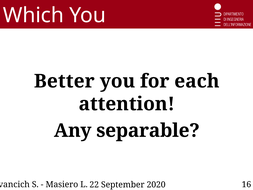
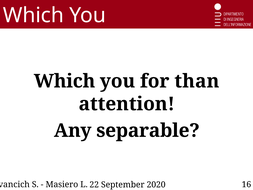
Better: Better -> Which (64, 81)
each: each -> than (197, 81)
